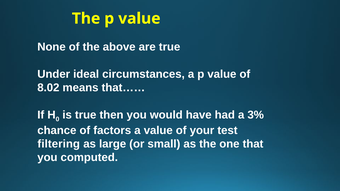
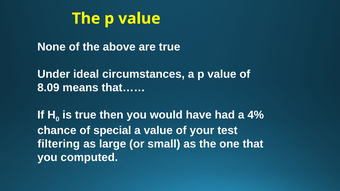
8.02: 8.02 -> 8.09 (48, 88)
3%: 3% -> 4% (256, 115)
factors: factors -> special (112, 130)
